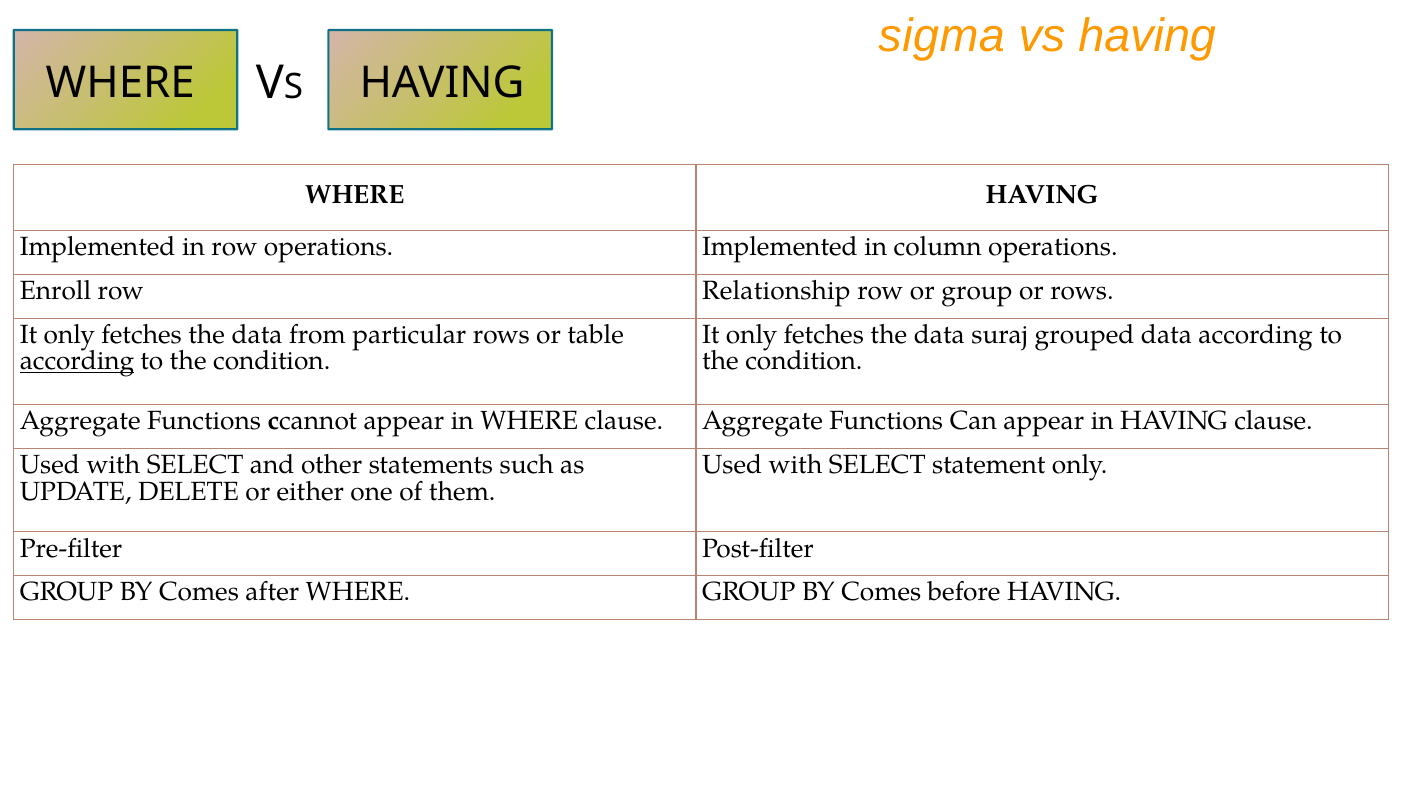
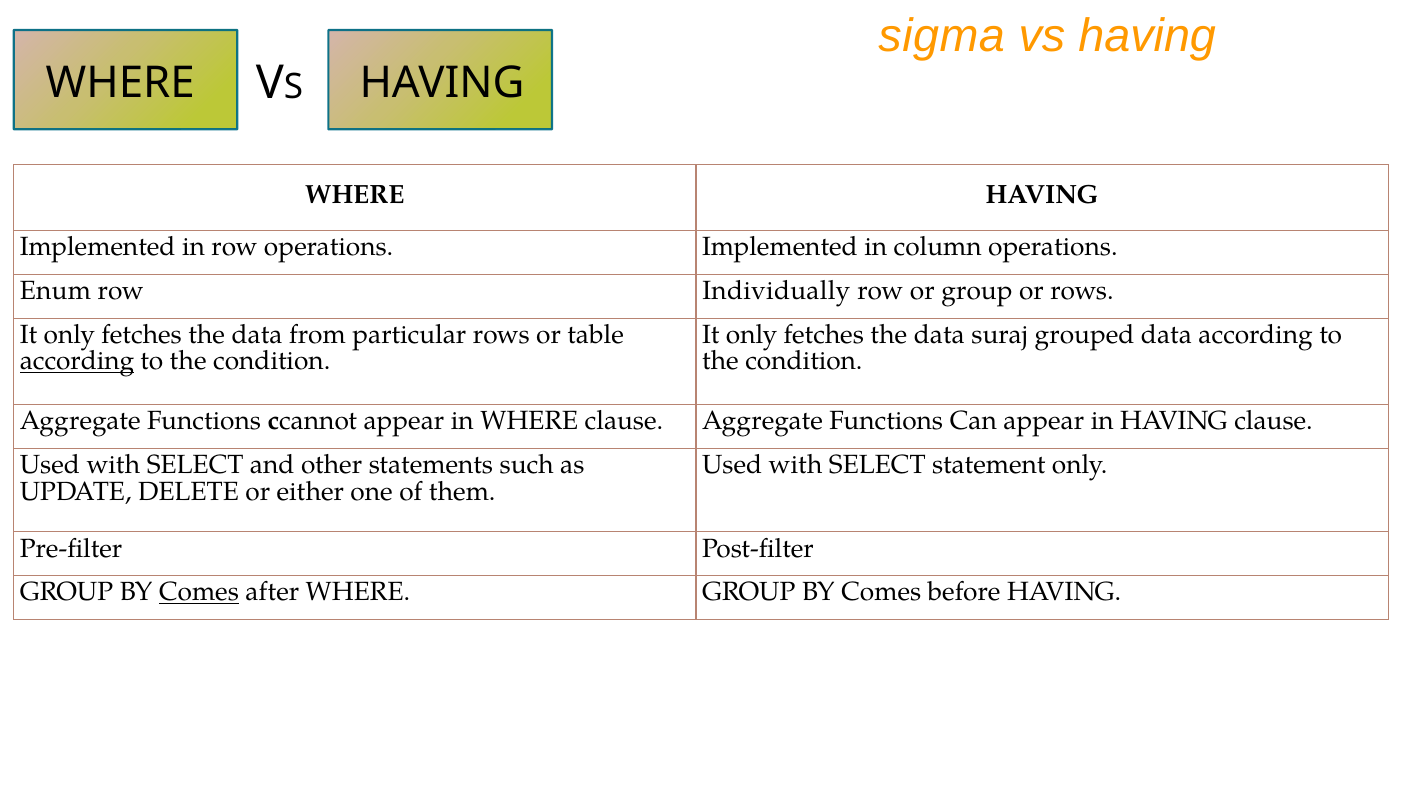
Enroll: Enroll -> Enum (55, 291)
Relationship: Relationship -> Individually (776, 291)
Comes underline: none -> present (199, 592)
